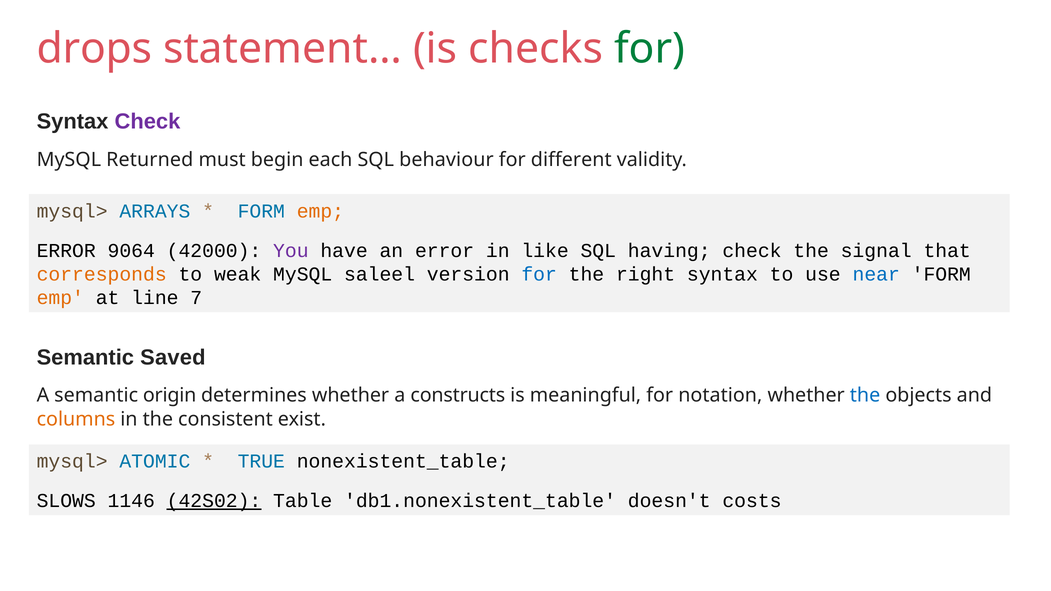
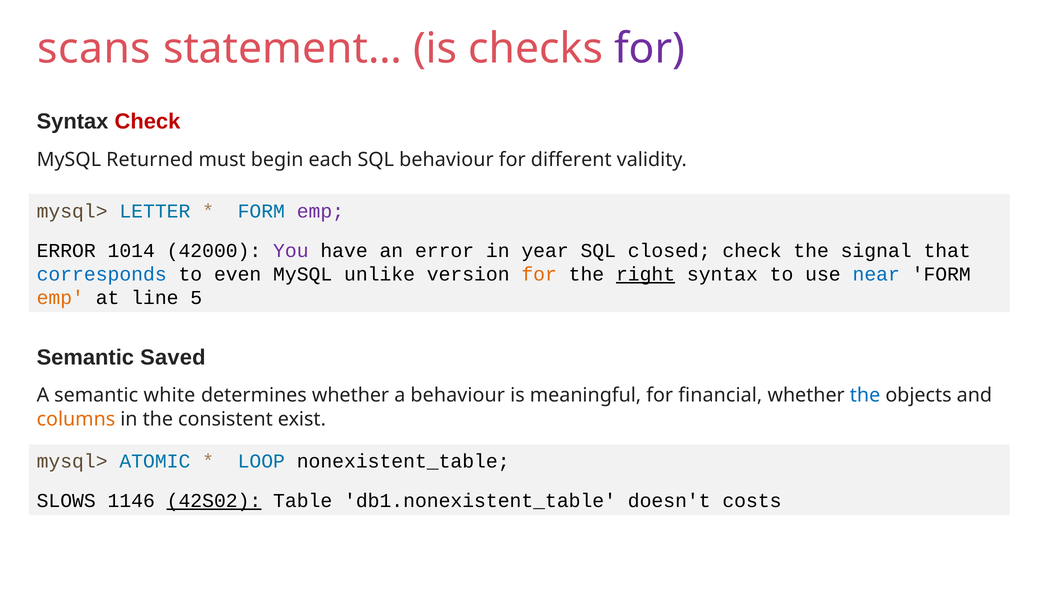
drops: drops -> scans (94, 49)
for colour: green -> purple (650, 49)
Check colour: purple -> red (147, 122)
ARRAYS: ARRAYS -> LETTER (155, 211)
emp colour: orange -> purple (320, 211)
9064: 9064 -> 1014 (131, 251)
like: like -> year (545, 251)
having: having -> closed (669, 251)
corresponds colour: orange -> blue (102, 274)
weak: weak -> even (238, 274)
saleel: saleel -> unlike (380, 274)
for colour: blue -> orange (539, 274)
right underline: none -> present (646, 274)
7: 7 -> 5 (196, 298)
origin: origin -> white (169, 396)
a constructs: constructs -> behaviour (458, 396)
notation: notation -> financial (720, 396)
TRUE: TRUE -> LOOP (261, 462)
